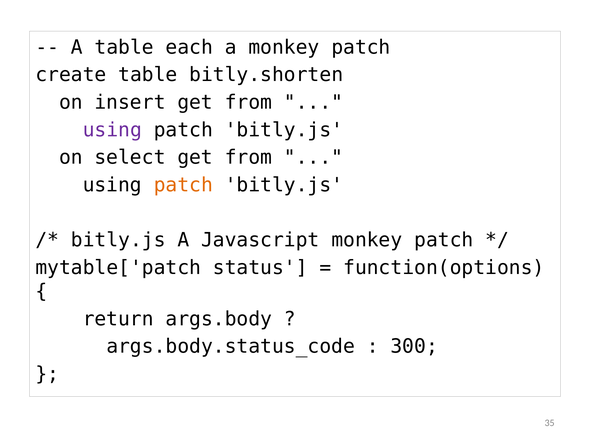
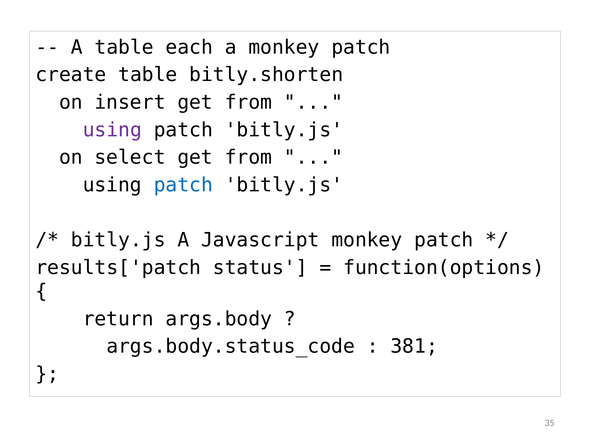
patch colour: orange -> blue (183, 185)
mytable['patch: mytable['patch -> results['patch (118, 267)
300: 300 -> 381 (414, 346)
